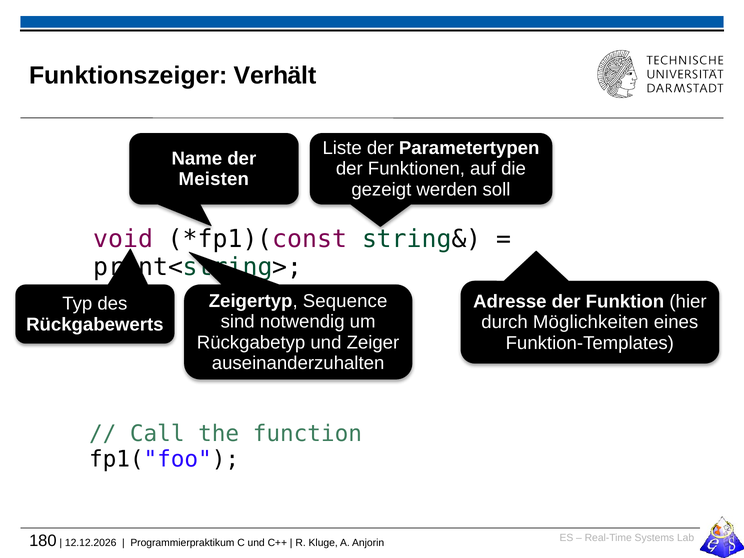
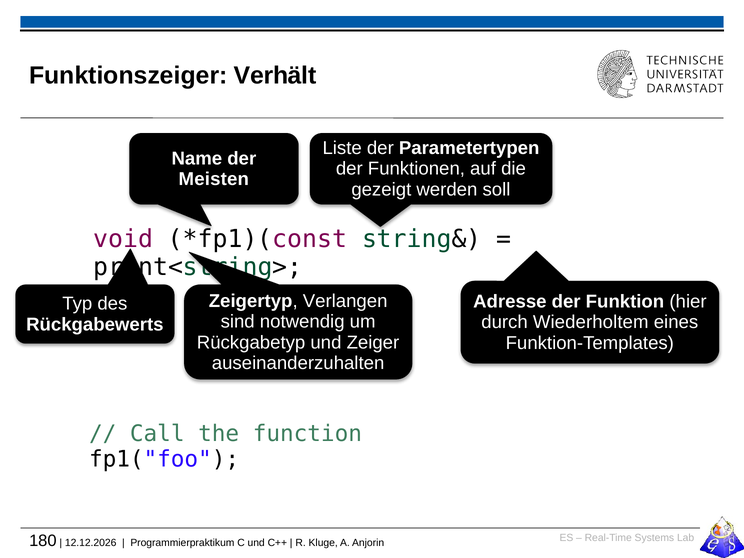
Sequence: Sequence -> Verlangen (345, 301)
Möglichkeiten: Möglichkeiten -> Wiederholtem (591, 322)
